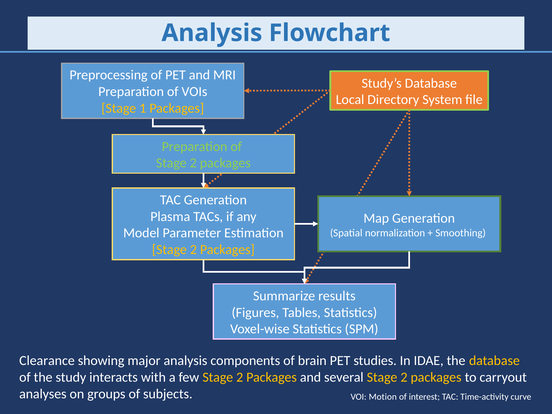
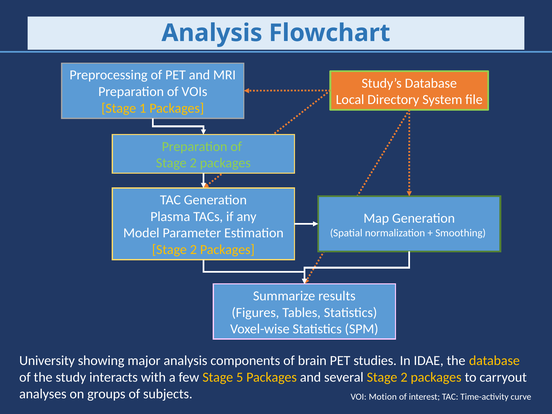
Clearance: Clearance -> University (47, 361)
few Stage 2: 2 -> 5 (240, 377)
